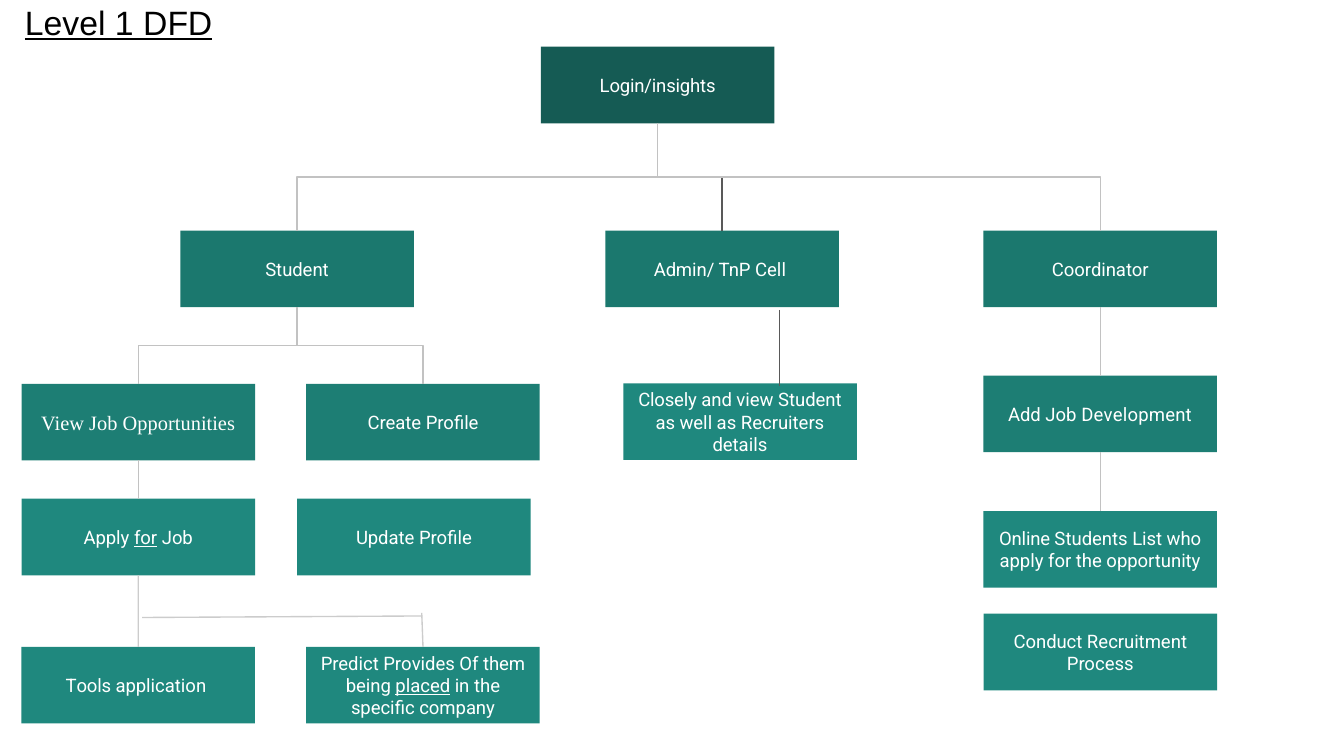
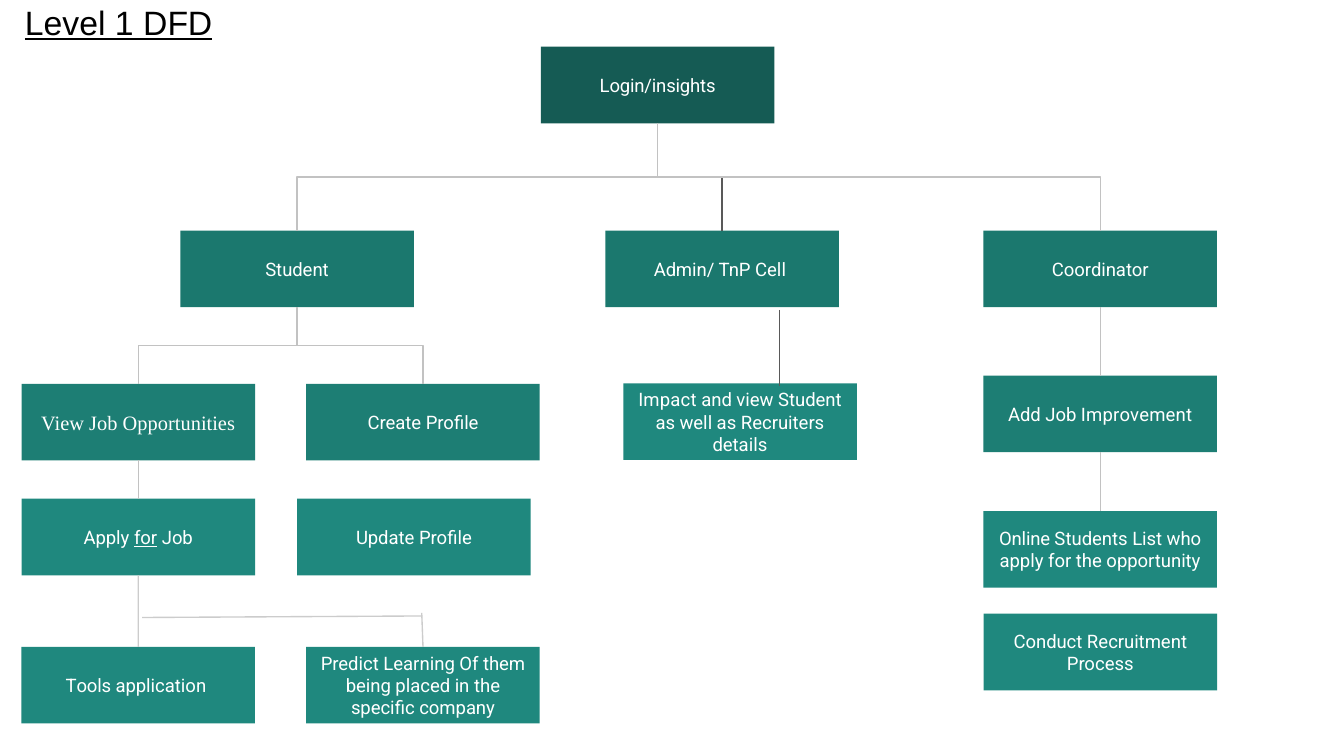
Closely: Closely -> Impact (667, 400)
Development: Development -> Improvement (1137, 415)
Provides: Provides -> Learning (419, 664)
placed underline: present -> none (423, 686)
